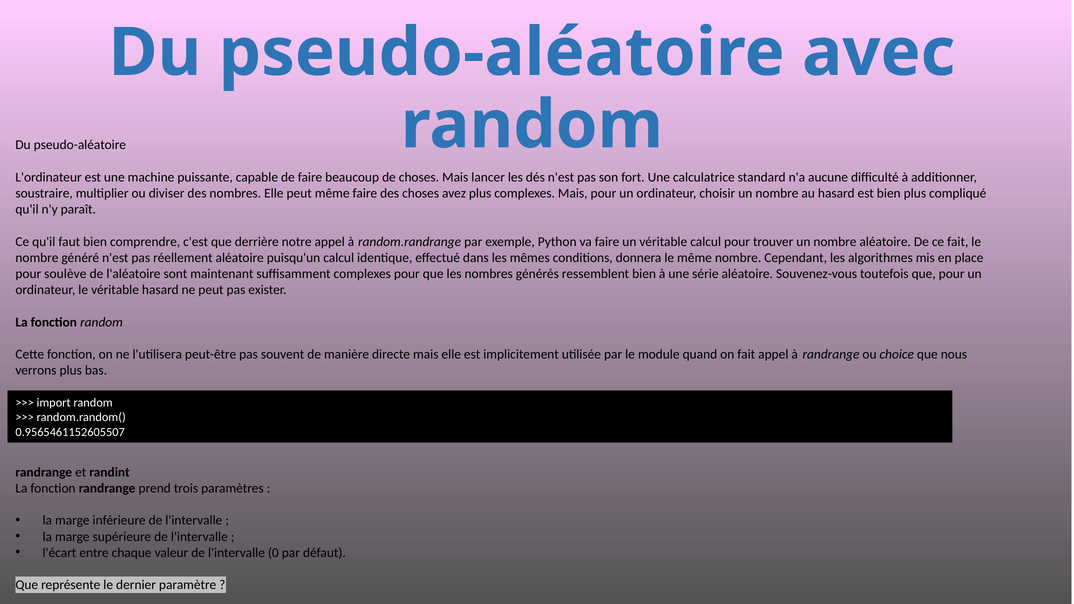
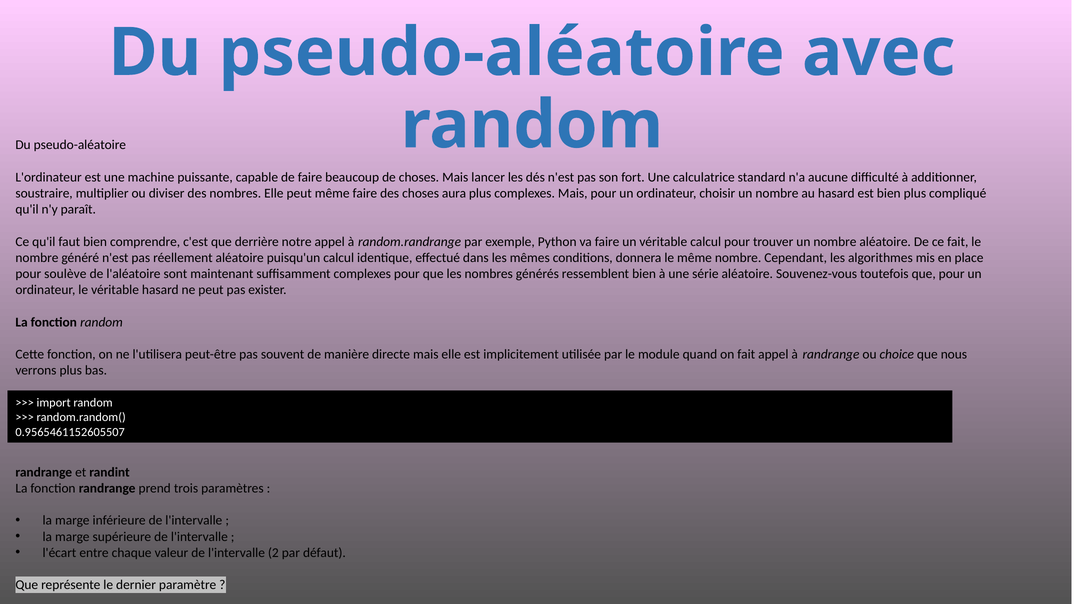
avez: avez -> aura (454, 193)
l'intervalle 0: 0 -> 2 (273, 553)
